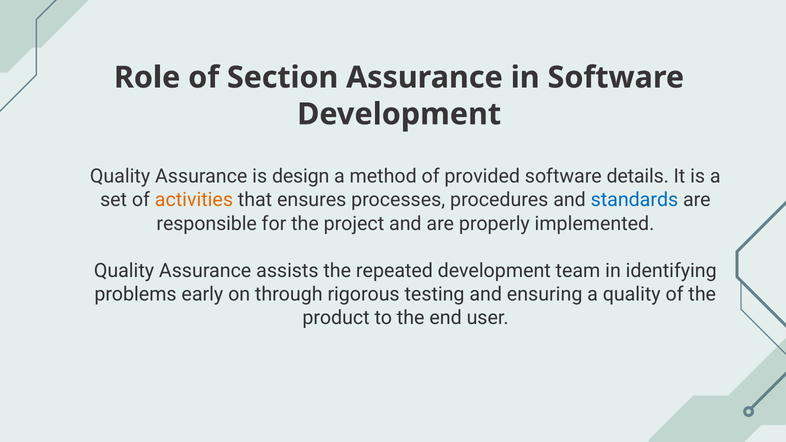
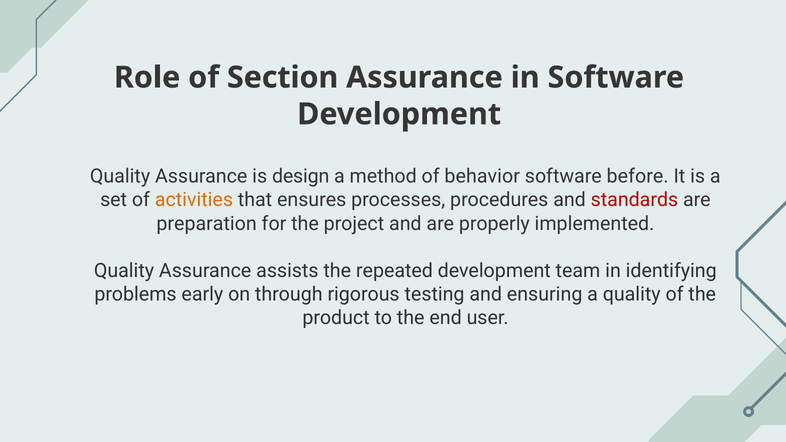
provided: provided -> behavior (482, 176)
details: details -> before (638, 176)
standards colour: blue -> red (634, 200)
responsible: responsible -> preparation (207, 224)
